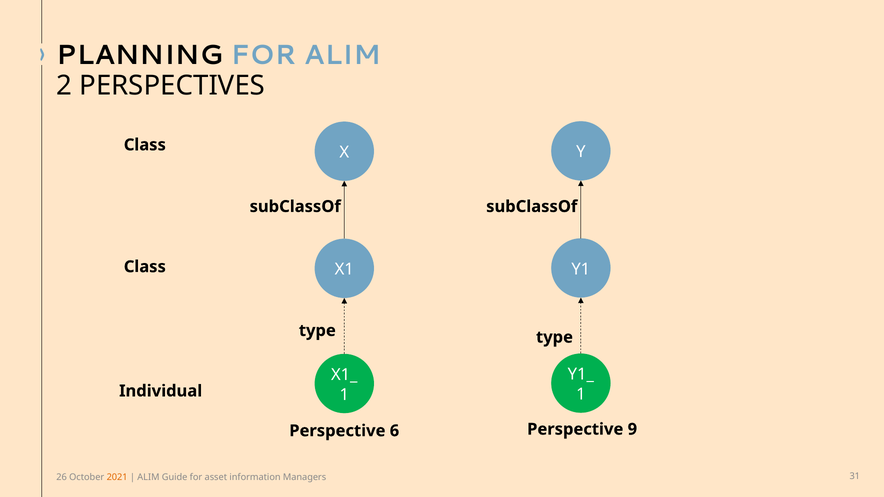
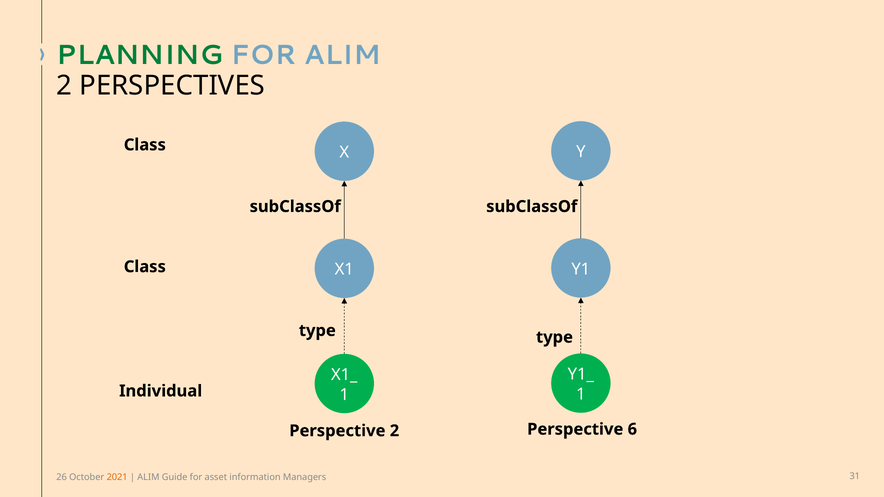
PLANNING colour: black -> green (140, 55)
Perspective 6: 6 -> 2 (394, 431)
9: 9 -> 6 (632, 429)
